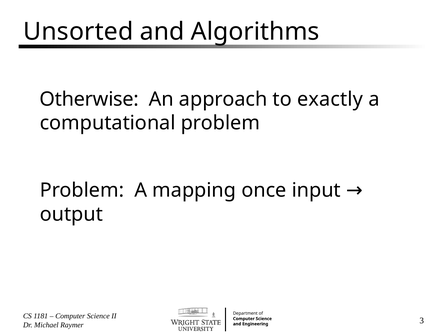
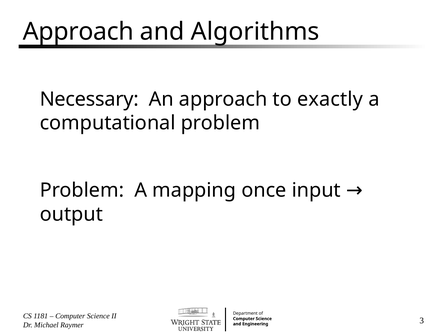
Unsorted: Unsorted -> Approach (78, 32)
Otherwise: Otherwise -> Necessary (89, 99)
